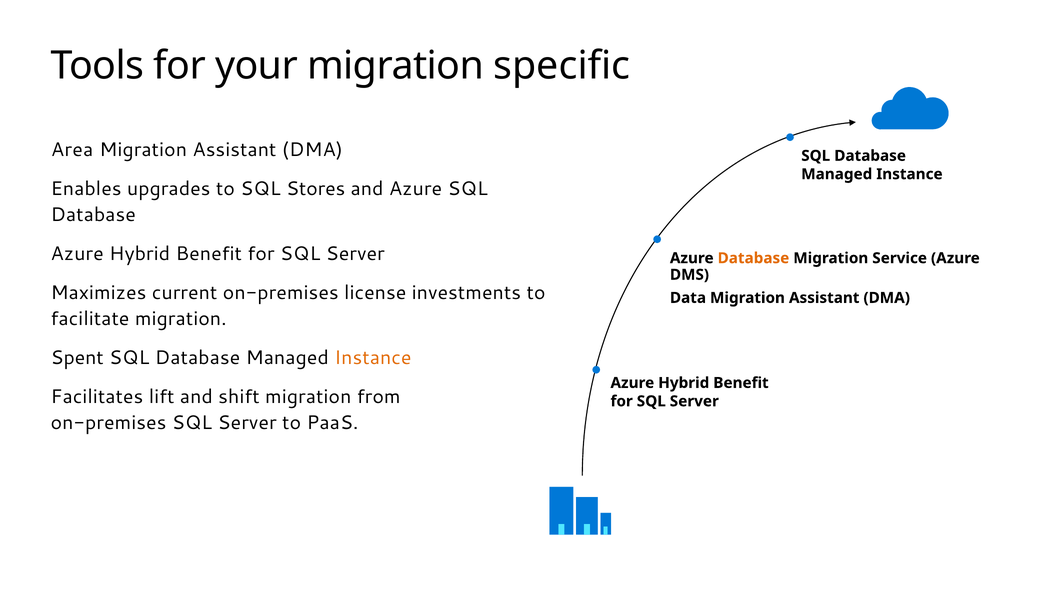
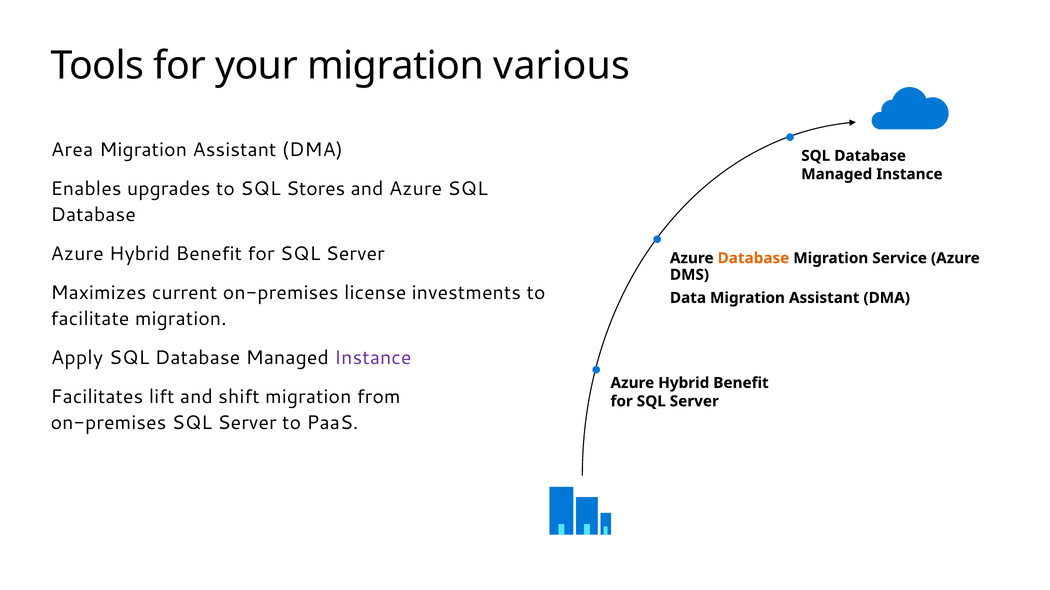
specific: specific -> various (562, 66)
Spent: Spent -> Apply (77, 358)
Instance colour: orange -> purple (373, 358)
